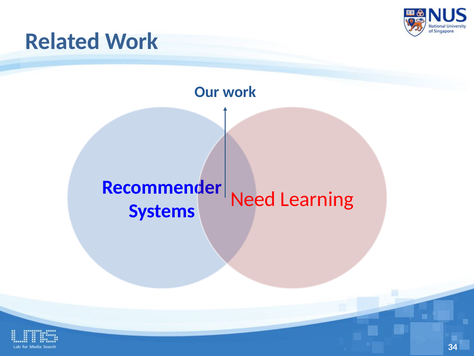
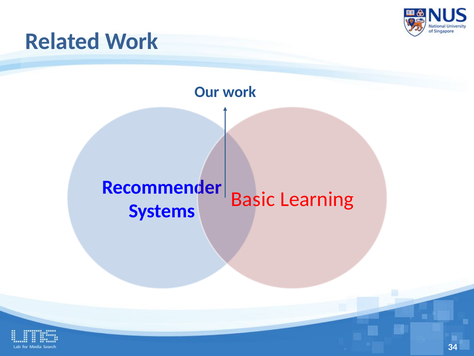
Need: Need -> Basic (253, 199)
